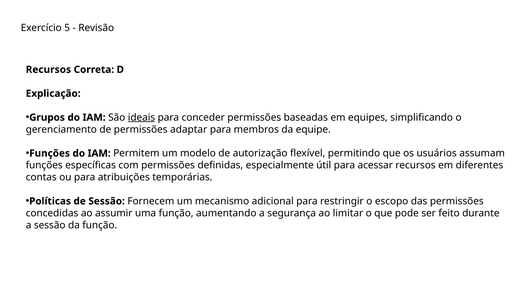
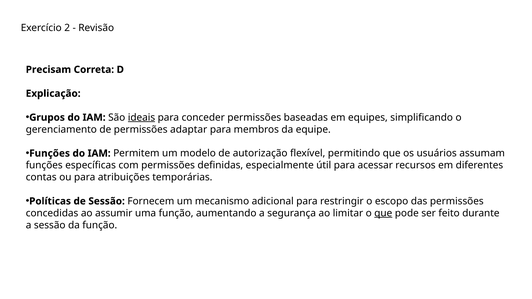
5: 5 -> 2 (67, 28)
Recursos: Recursos -> Precisam (48, 70)
que underline: none -> present (383, 213)
